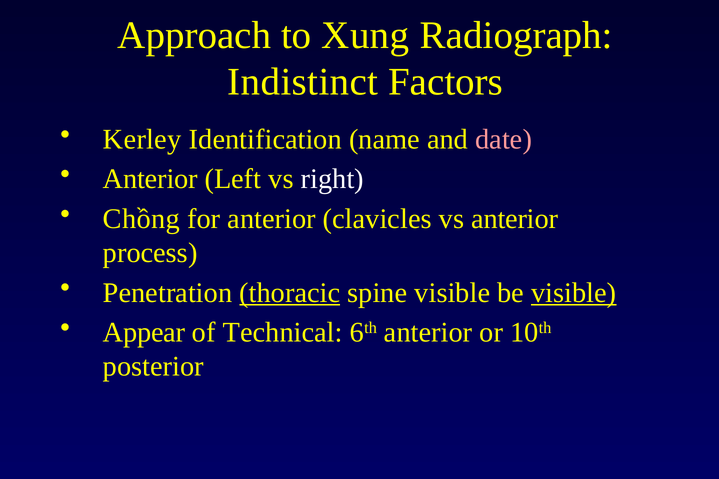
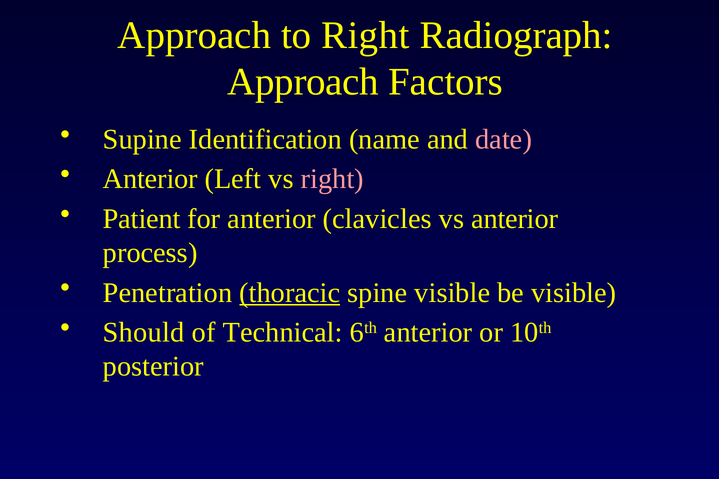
to Xung: Xung -> Right (365, 35)
Indistinct: Indistinct -> Approach (303, 82)
Kerley: Kerley -> Supine (142, 139)
right colour: white -> pink (332, 179)
Chồng: Chồng -> Patient (142, 219)
visible underline: present -> none (574, 293)
Appear: Appear -> Should (144, 333)
